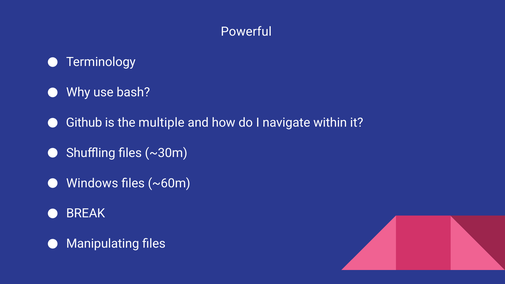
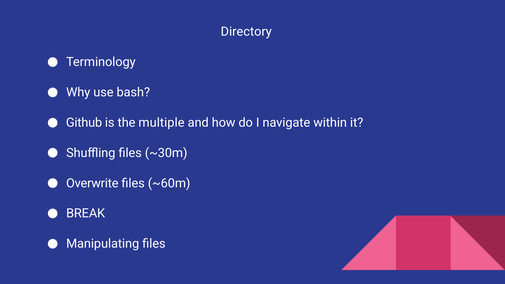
Powerful: Powerful -> Directory (246, 32)
Windows: Windows -> Overwrite (92, 183)
